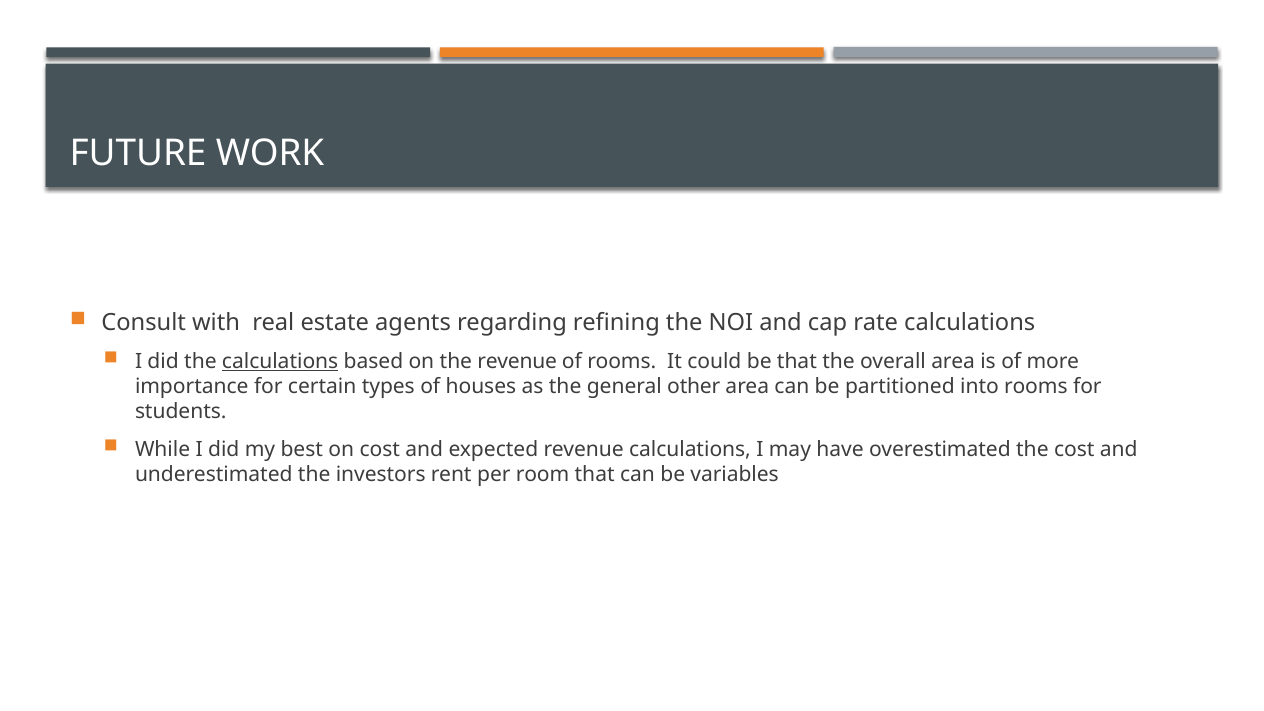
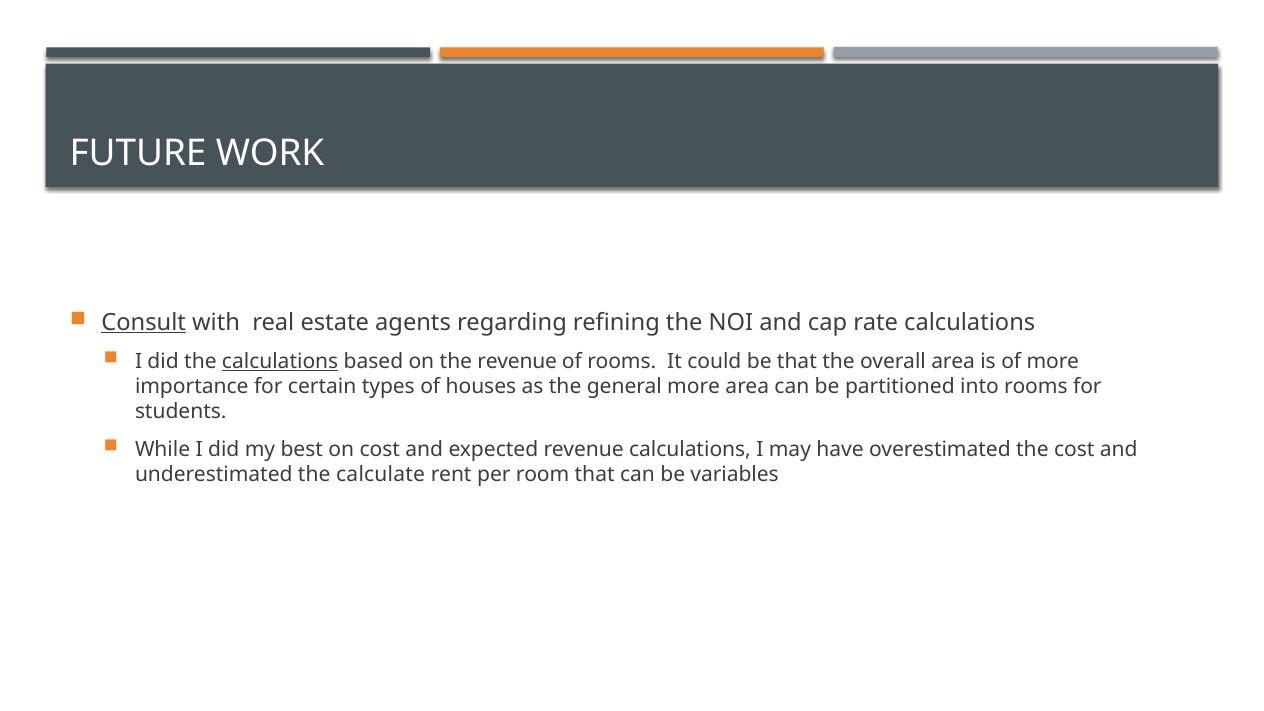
Consult underline: none -> present (144, 323)
general other: other -> more (694, 387)
investors: investors -> calculate (381, 475)
